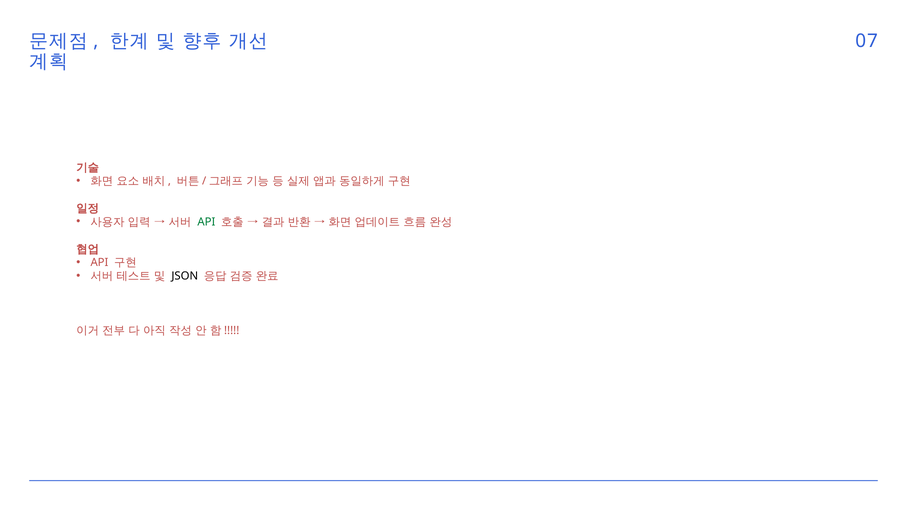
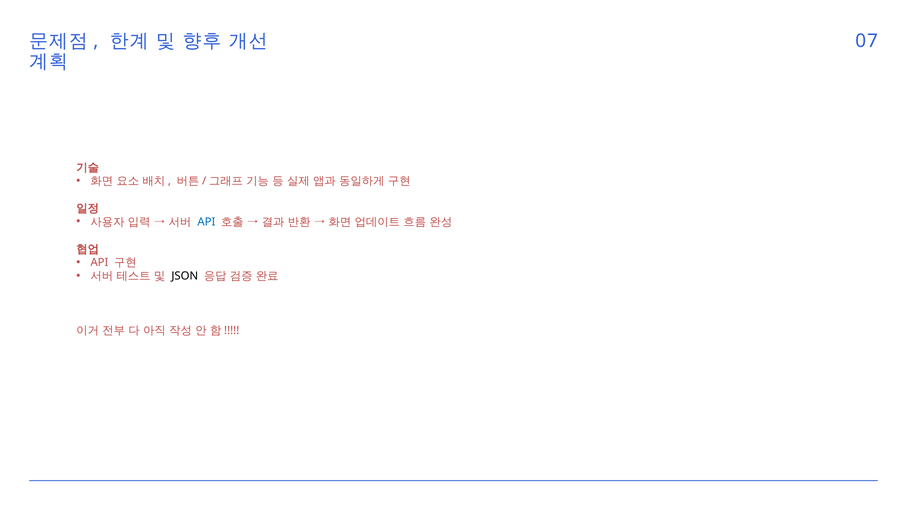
API colour: green -> blue (206, 222)
